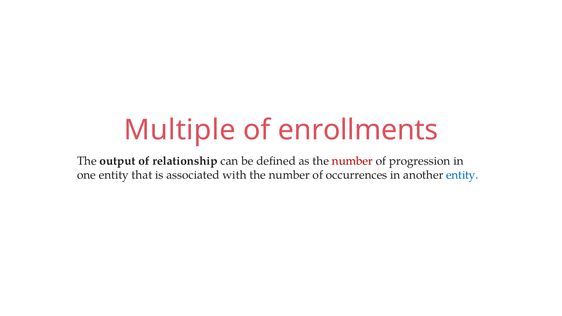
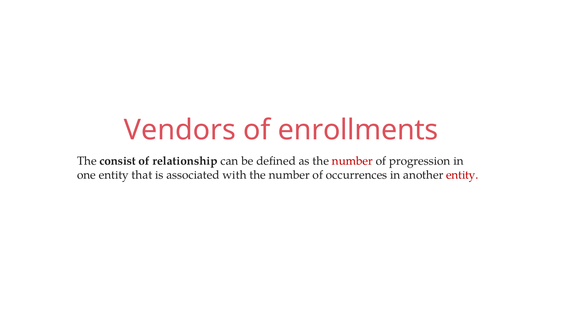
Multiple: Multiple -> Vendors (180, 130)
output: output -> consist (118, 161)
entity colour: blue -> red (462, 175)
